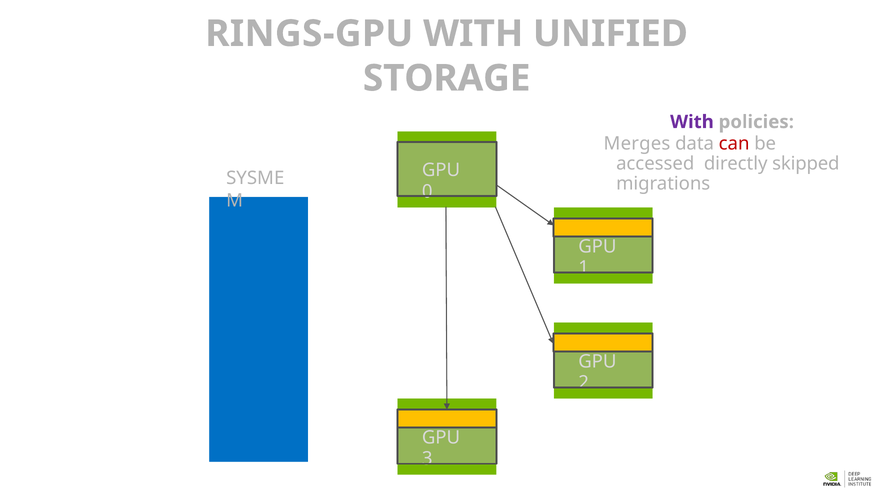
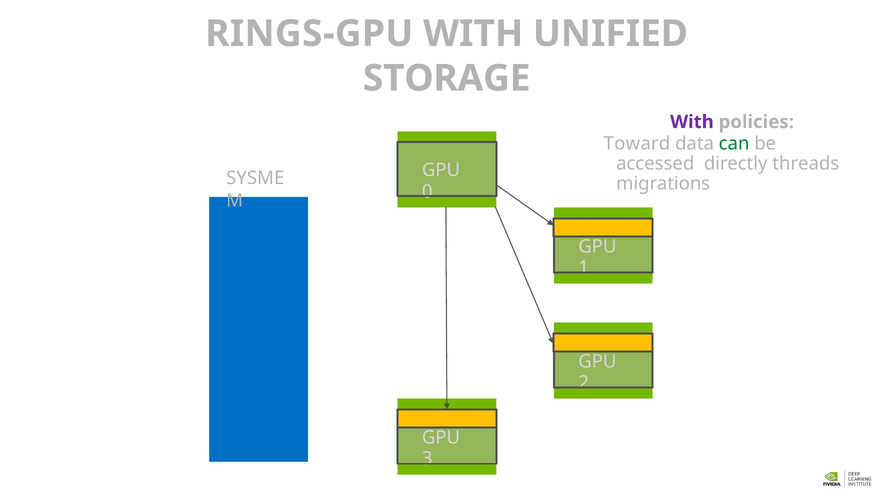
Merges: Merges -> Toward (637, 143)
can colour: red -> green (734, 143)
skipped: skipped -> threads (806, 163)
